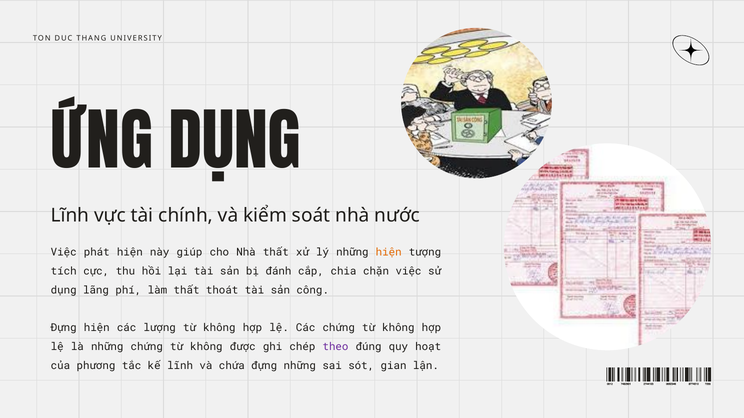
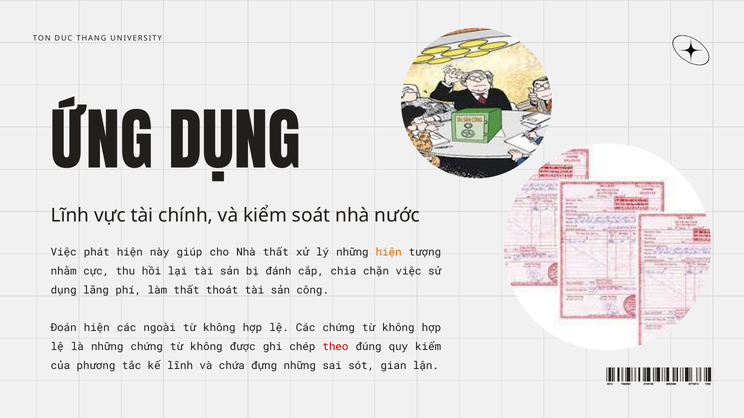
tích: tích -> nhằm (64, 271)
Đựng: Đựng -> Đoán (64, 328)
lượng: lượng -> ngoài (160, 328)
theo colour: purple -> red (335, 347)
quy hoạt: hoạt -> kiểm (428, 347)
